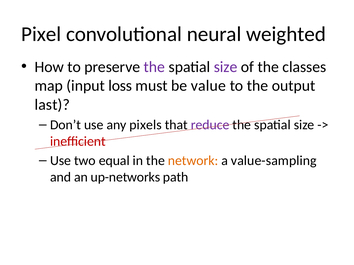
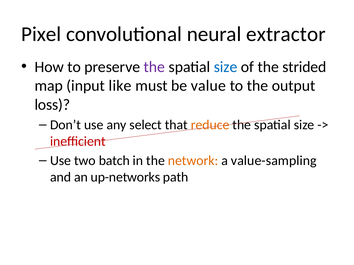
weighted: weighted -> extractor (286, 34)
size colour: purple -> blue (226, 67)
classes: classes -> strided (304, 67)
loss: loss -> like (120, 86)
last: last -> loss (52, 105)
pixels: pixels -> select (146, 125)
reduce colour: purple -> orange (210, 125)
equal: equal -> batch (114, 161)
